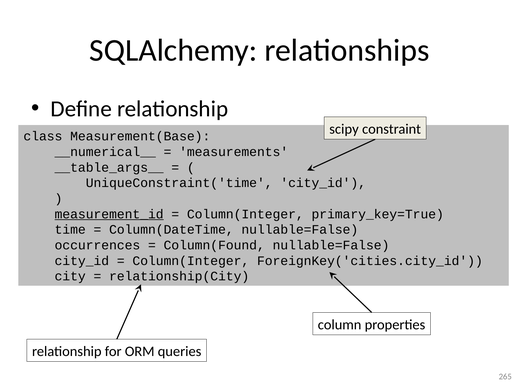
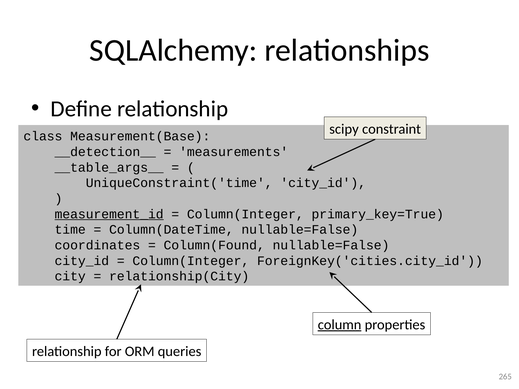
__numerical__: __numerical__ -> __detection__ (105, 152)
occurrences: occurrences -> coordinates (97, 245)
column underline: none -> present (340, 325)
